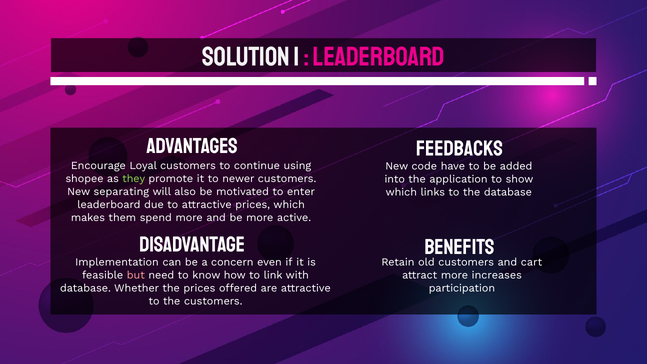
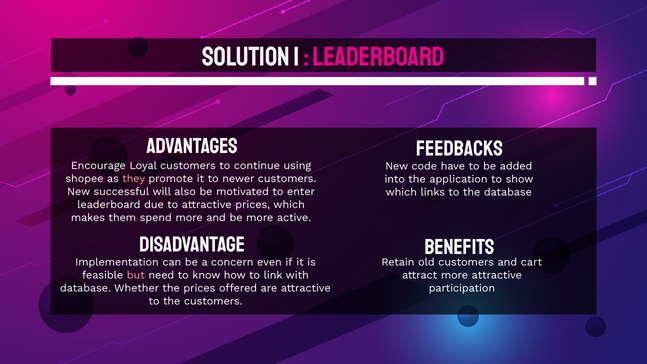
they colour: light green -> pink (134, 179)
separating: separating -> successful (121, 192)
more increases: increases -> attractive (497, 275)
